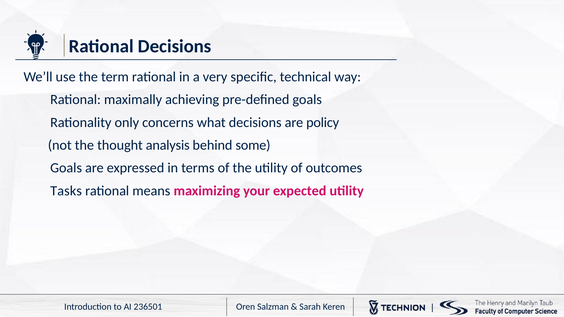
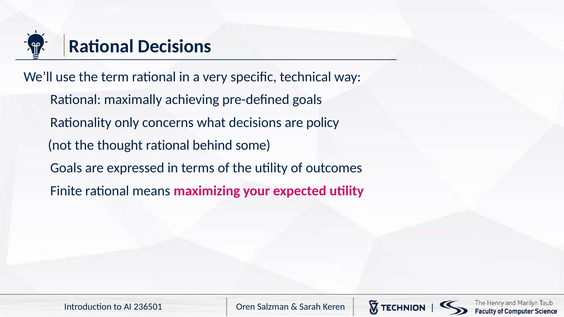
thought analysis: analysis -> rational (168, 145)
Tasks: Tasks -> Finite (66, 191)
